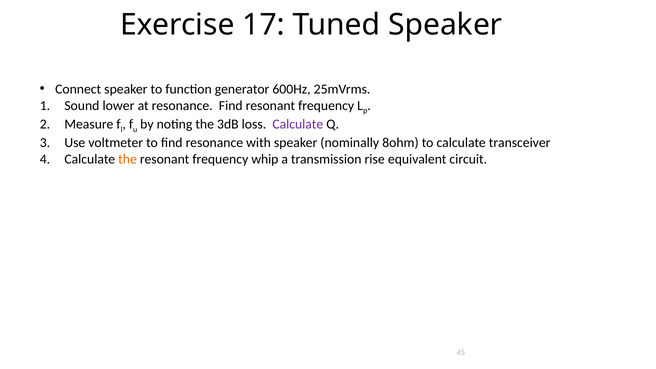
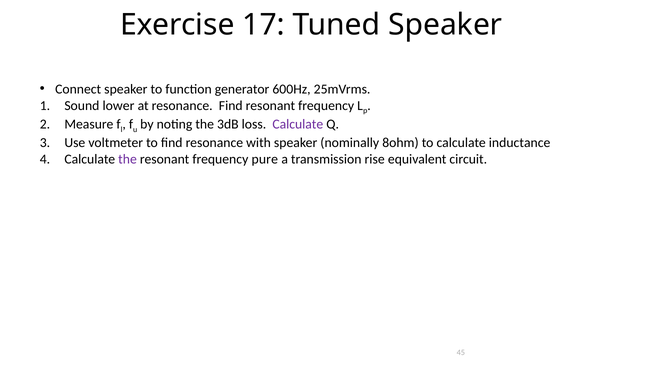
transceiver: transceiver -> inductance (520, 143)
the colour: orange -> purple (128, 159)
whip: whip -> pure (265, 159)
